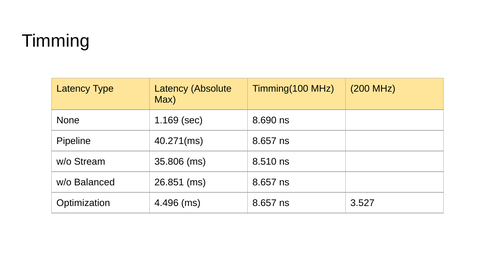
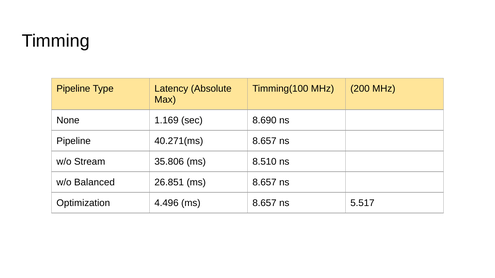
Latency: Latency -> Pipeline (73, 89)
3.527: 3.527 -> 5.517 (362, 203)
